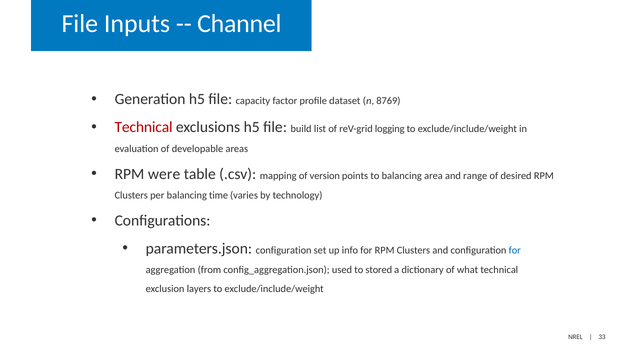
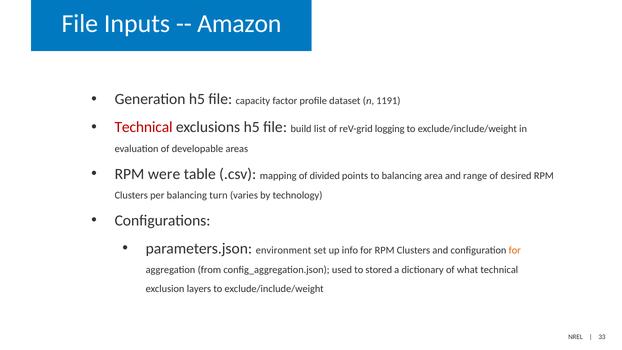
Channel: Channel -> Amazon (239, 24)
8769: 8769 -> 1191 (388, 101)
version: version -> divided (325, 176)
time: time -> turn (218, 195)
parameters.json configuration: configuration -> environment (284, 250)
for colour: blue -> orange (515, 250)
